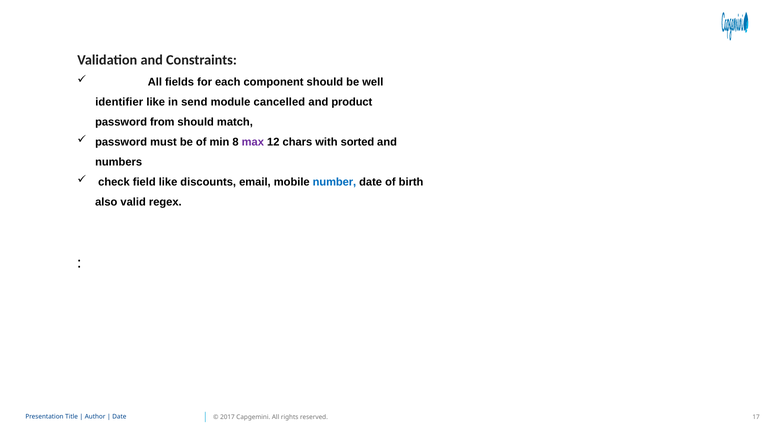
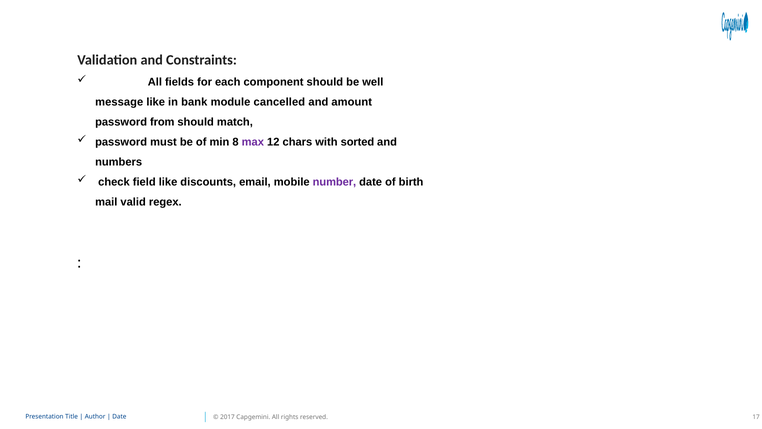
identifier: identifier -> message (119, 102)
send: send -> bank (194, 102)
product: product -> amount (352, 102)
number colour: blue -> purple (334, 182)
also: also -> mail (106, 202)
